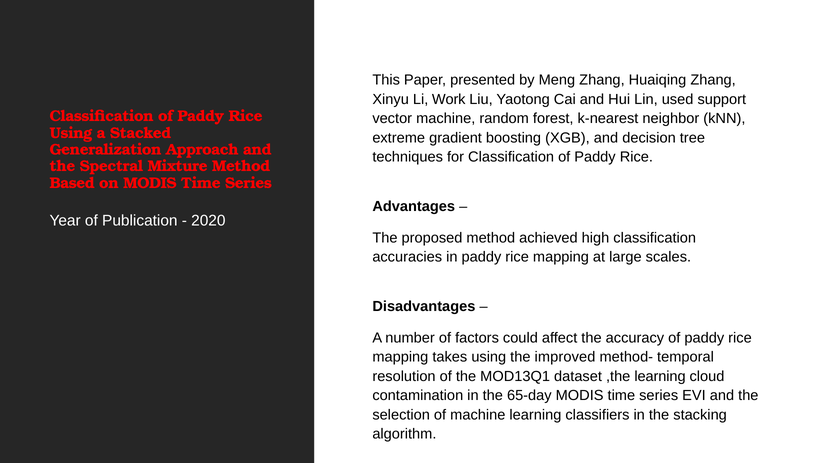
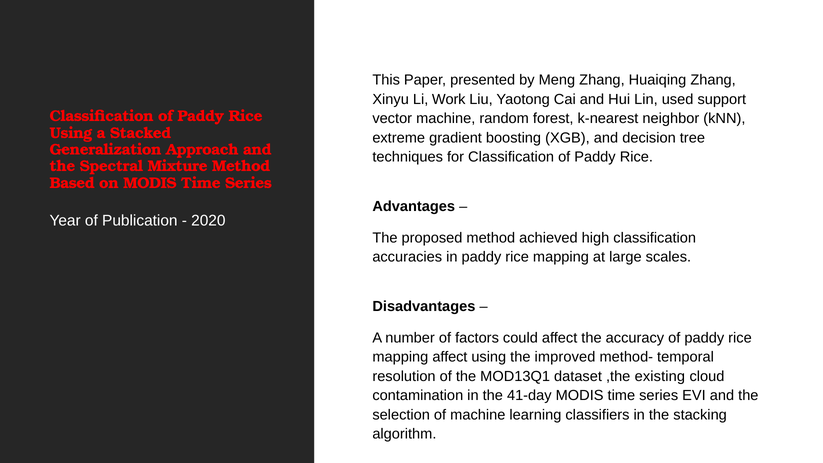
mapping takes: takes -> affect (450, 357)
,the learning: learning -> existing (660, 376)
65-day: 65-day -> 41-day (529, 396)
